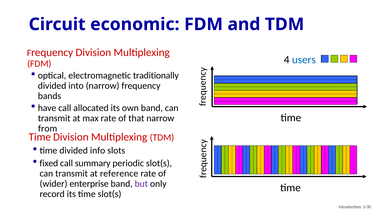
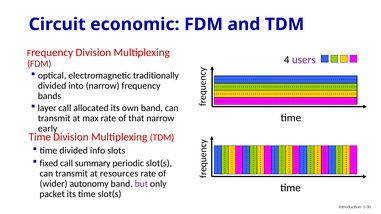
users colour: blue -> purple (304, 60)
have: have -> layer (47, 108)
from: from -> early (48, 129)
reference: reference -> resources (119, 174)
enterprise: enterprise -> autonomy (89, 184)
record: record -> packet (52, 194)
